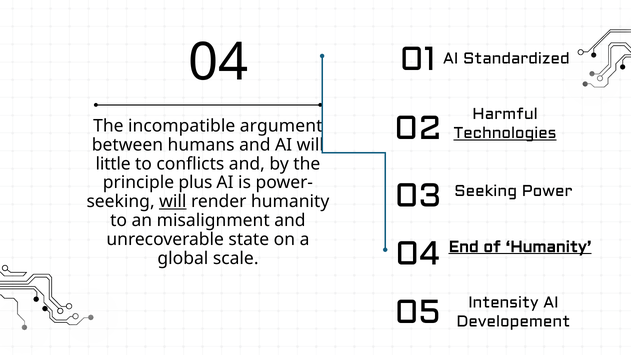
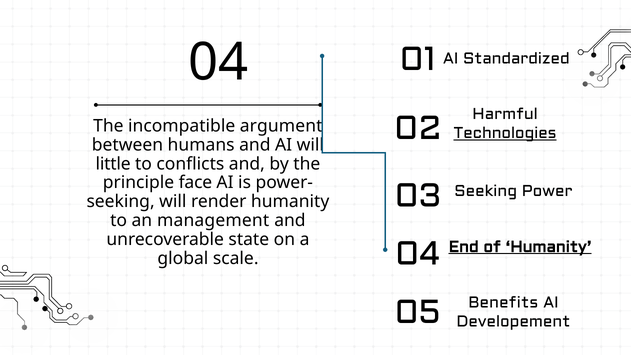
plus: plus -> face (195, 183)
will underline: present -> none (173, 202)
misalignment: misalignment -> management (213, 220)
Intensity: Intensity -> Benefits (503, 303)
